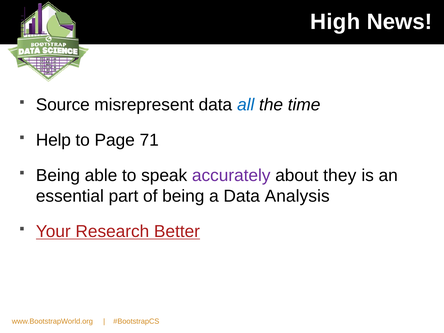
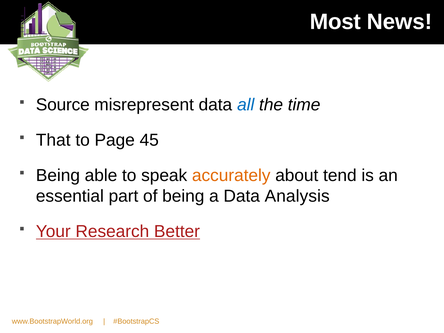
High: High -> Most (335, 22)
Help: Help -> That (53, 140)
71: 71 -> 45 (149, 140)
accurately colour: purple -> orange (231, 175)
they: they -> tend (340, 175)
